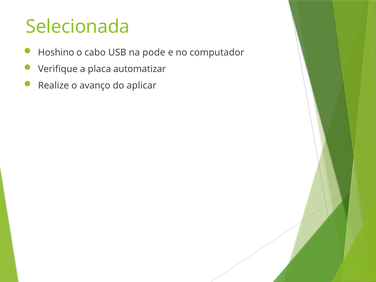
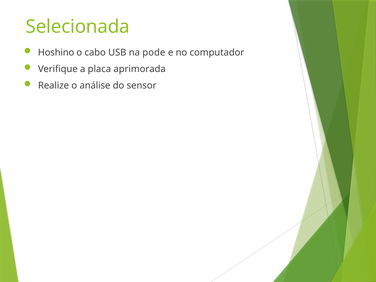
automatizar: automatizar -> aprimorada (140, 69)
avanço: avanço -> análise (95, 86)
aplicar: aplicar -> sensor (142, 86)
